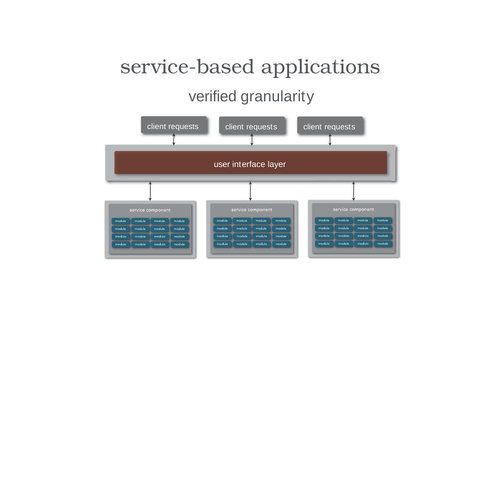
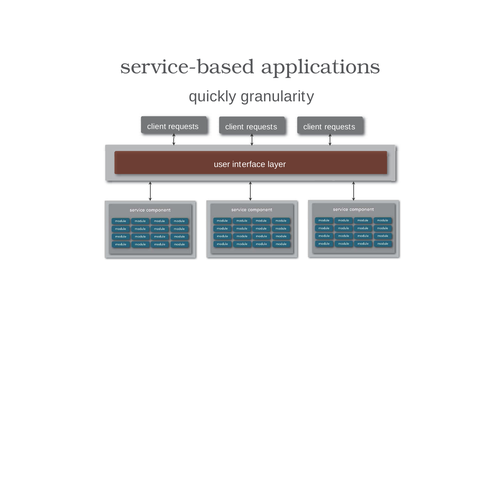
verified: verified -> quickly (213, 96)
